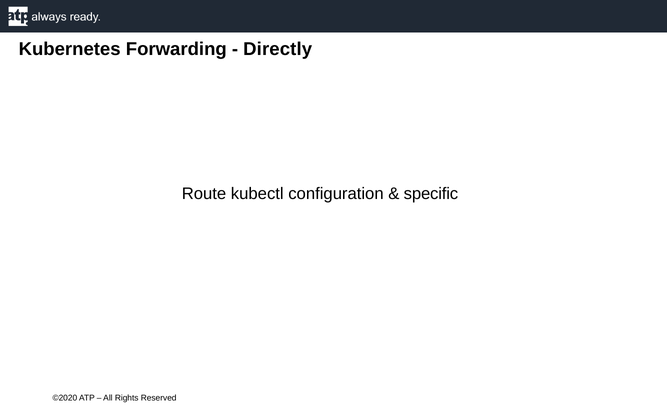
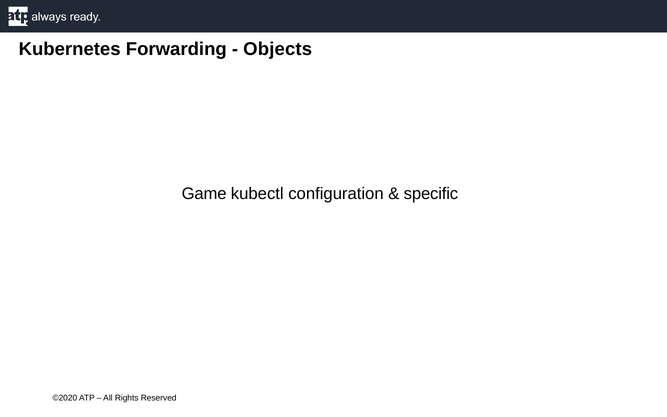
Directly: Directly -> Objects (278, 49)
Route: Route -> Game (204, 194)
